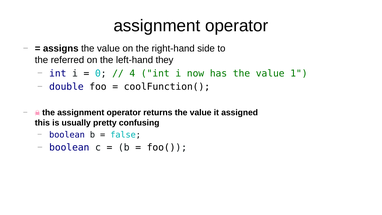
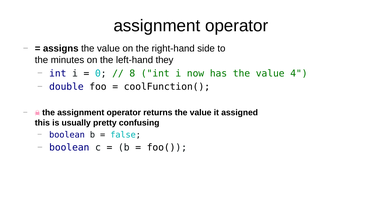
referred: referred -> minutes (67, 60)
4: 4 -> 8 (132, 73)
1: 1 -> 4 (299, 73)
